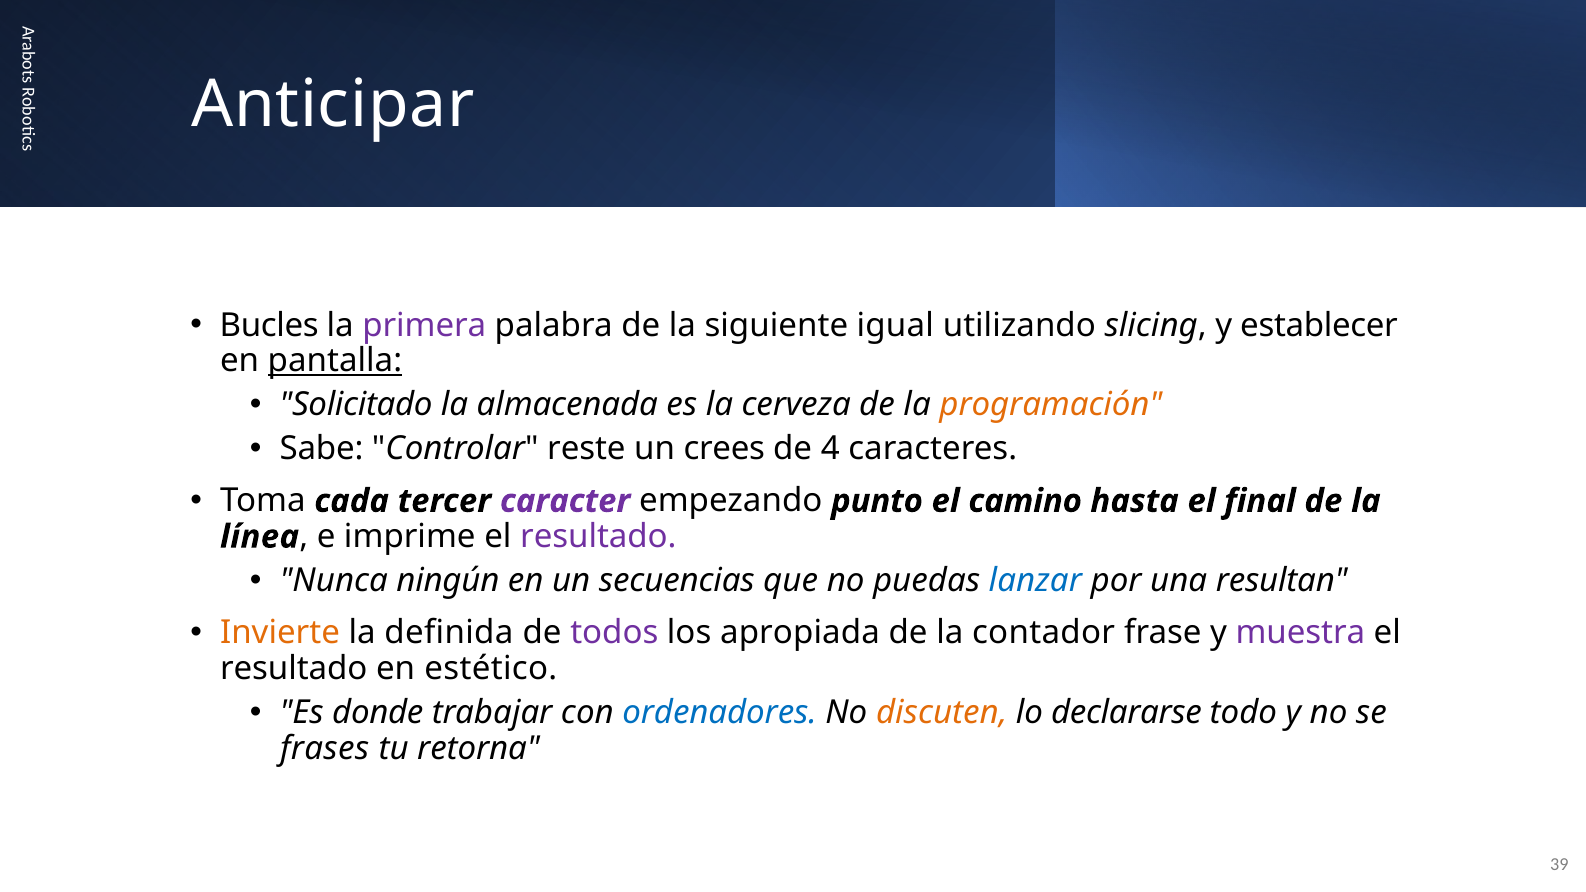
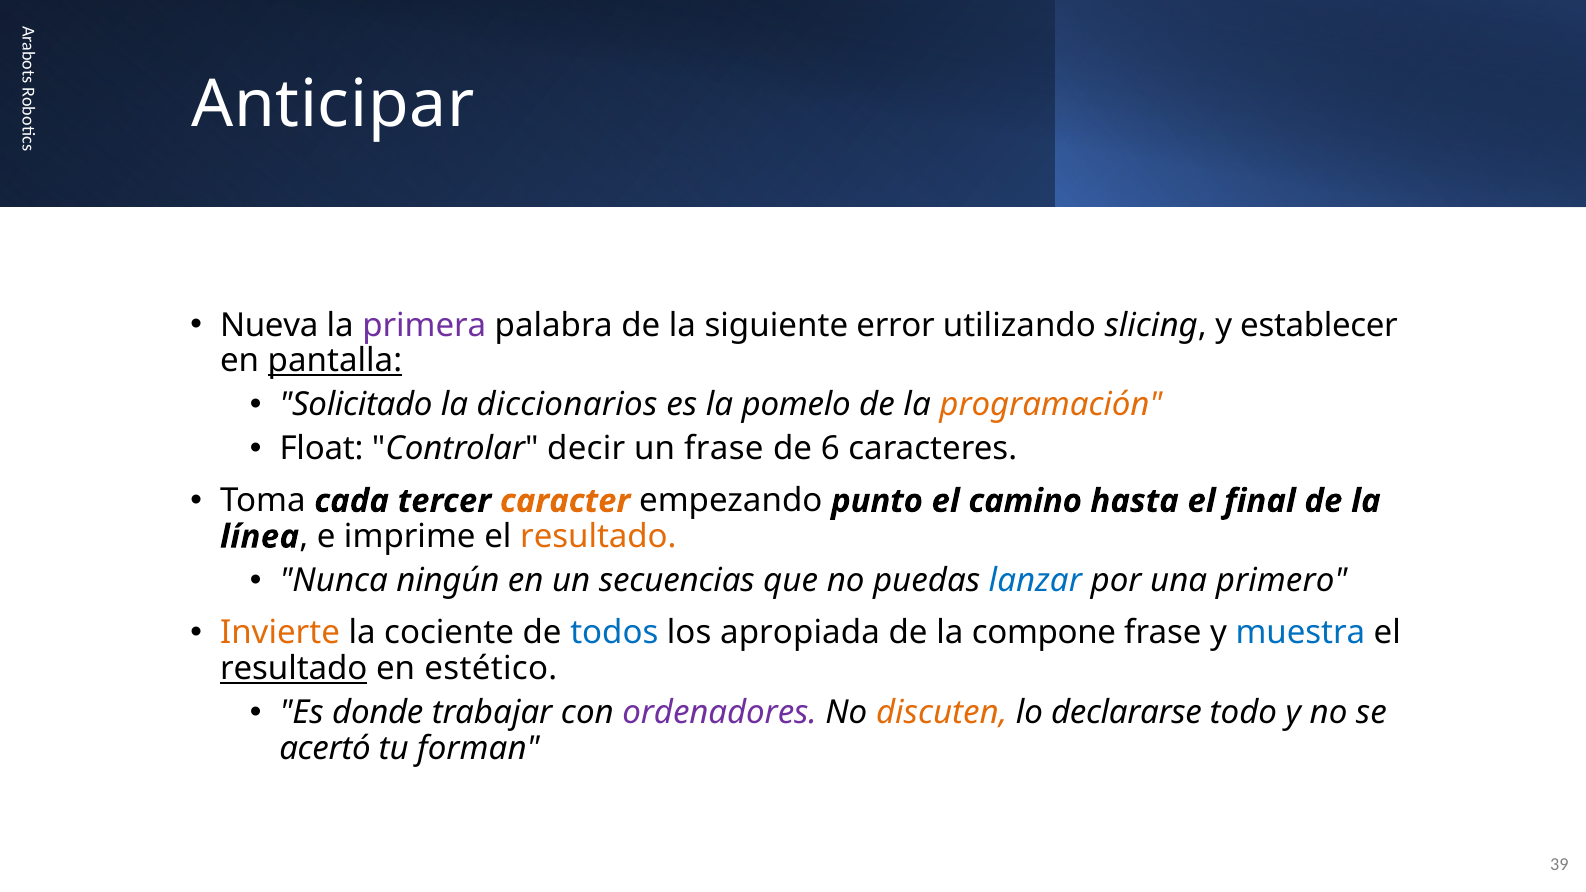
Bucles: Bucles -> Nueva (269, 325)
igual: igual -> error (896, 325)
almacenada: almacenada -> diccionarios (567, 405)
cerveza: cerveza -> pomelo (796, 405)
Sabe: Sabe -> Float (322, 449)
reste: reste -> decir (586, 449)
un crees: crees -> frase (724, 449)
4: 4 -> 6 (830, 449)
caracter colour: purple -> orange (565, 501)
resultado colour: purple -> orange (598, 537)
resultan: resultan -> primero (1282, 581)
definida: definida -> cociente (449, 633)
todos colour: purple -> blue (614, 633)
contador: contador -> compone (1044, 633)
muestra colour: purple -> blue (1300, 633)
resultado underline: none -> present (294, 669)
ordenadores colour: blue -> purple (720, 713)
frases: frases -> acertó (325, 748)
retorna: retorna -> forman (478, 748)
